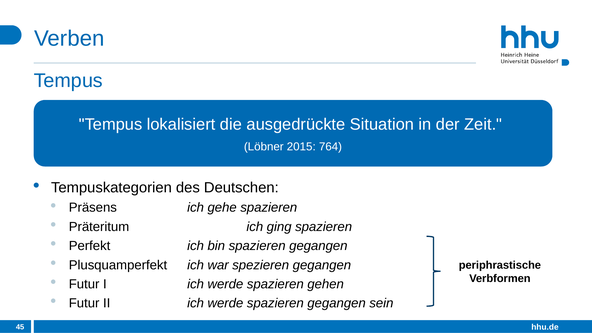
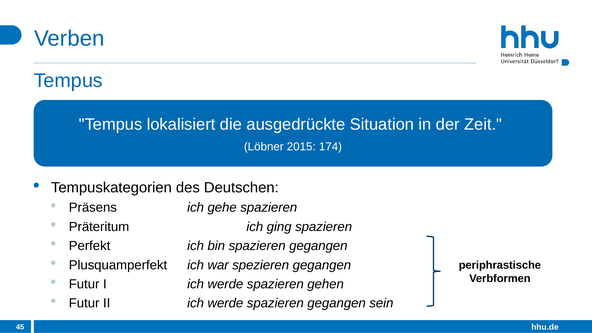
764: 764 -> 174 (330, 147)
